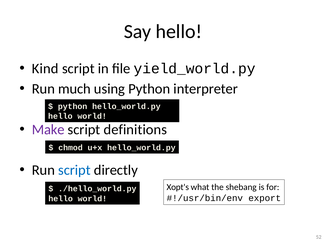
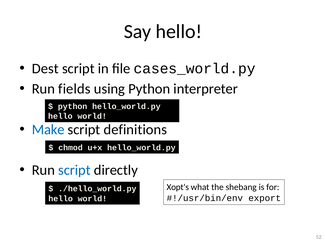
Kind: Kind -> Dest (45, 68)
yield_world.py: yield_world.py -> cases_world.py (195, 68)
much: much -> fields (74, 89)
Make colour: purple -> blue (48, 129)
